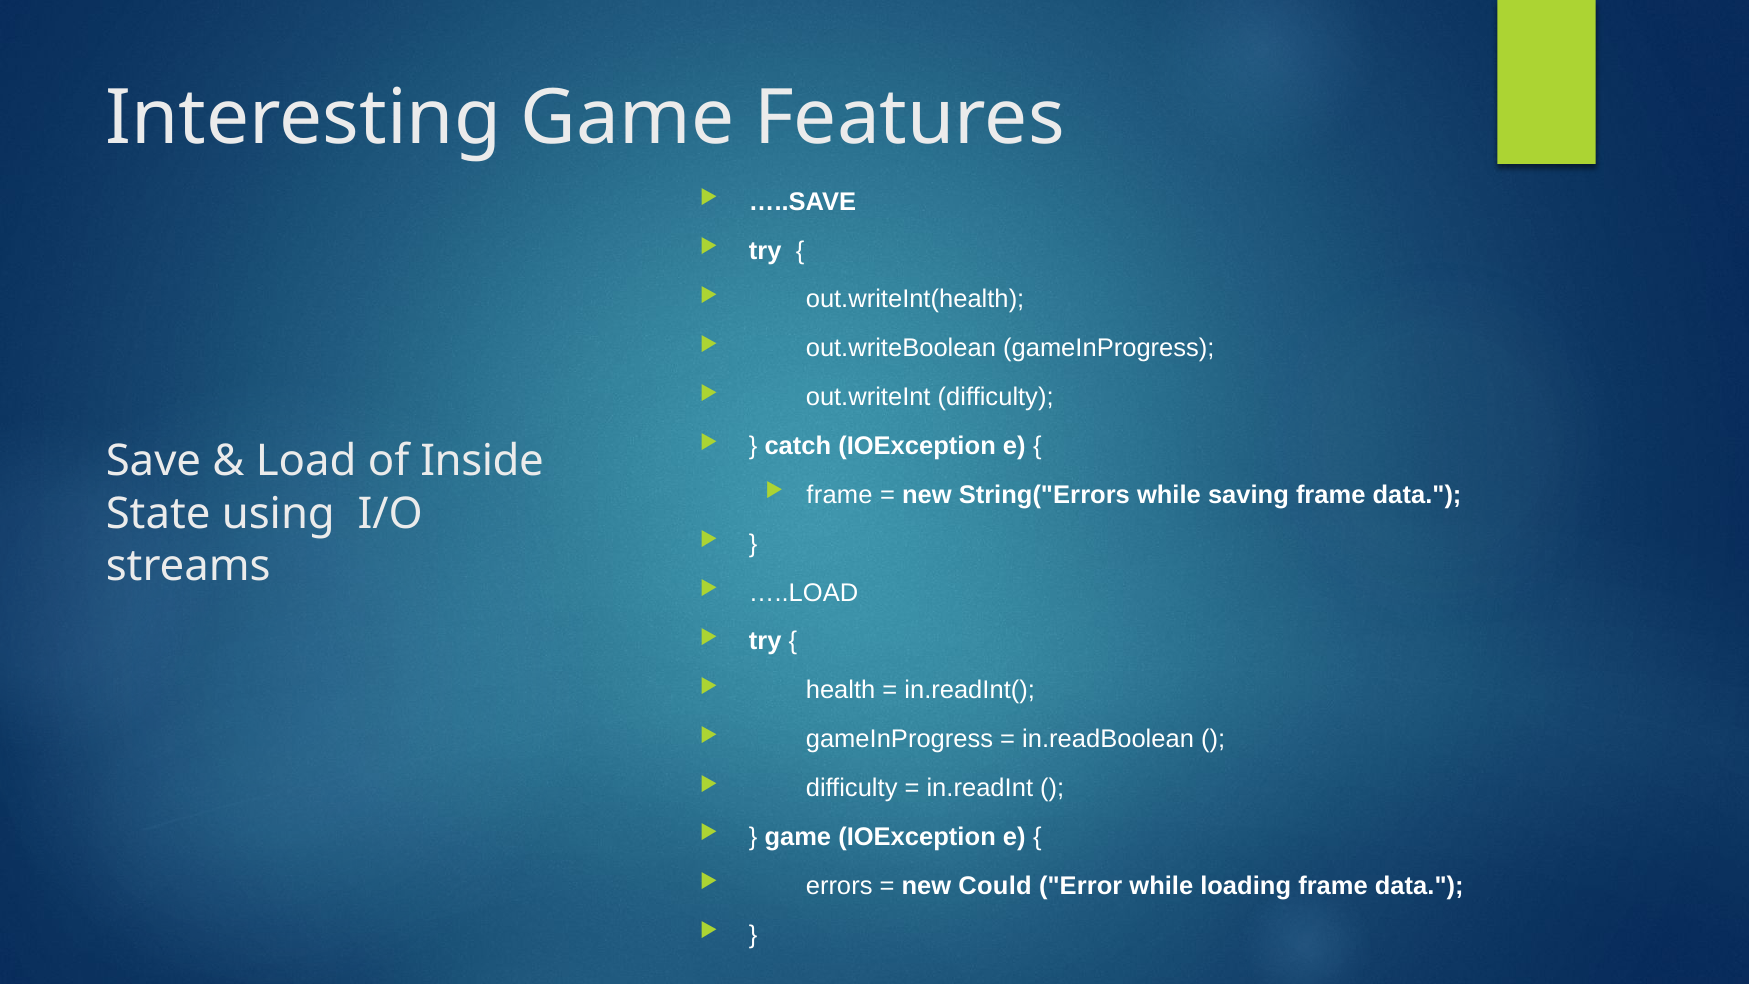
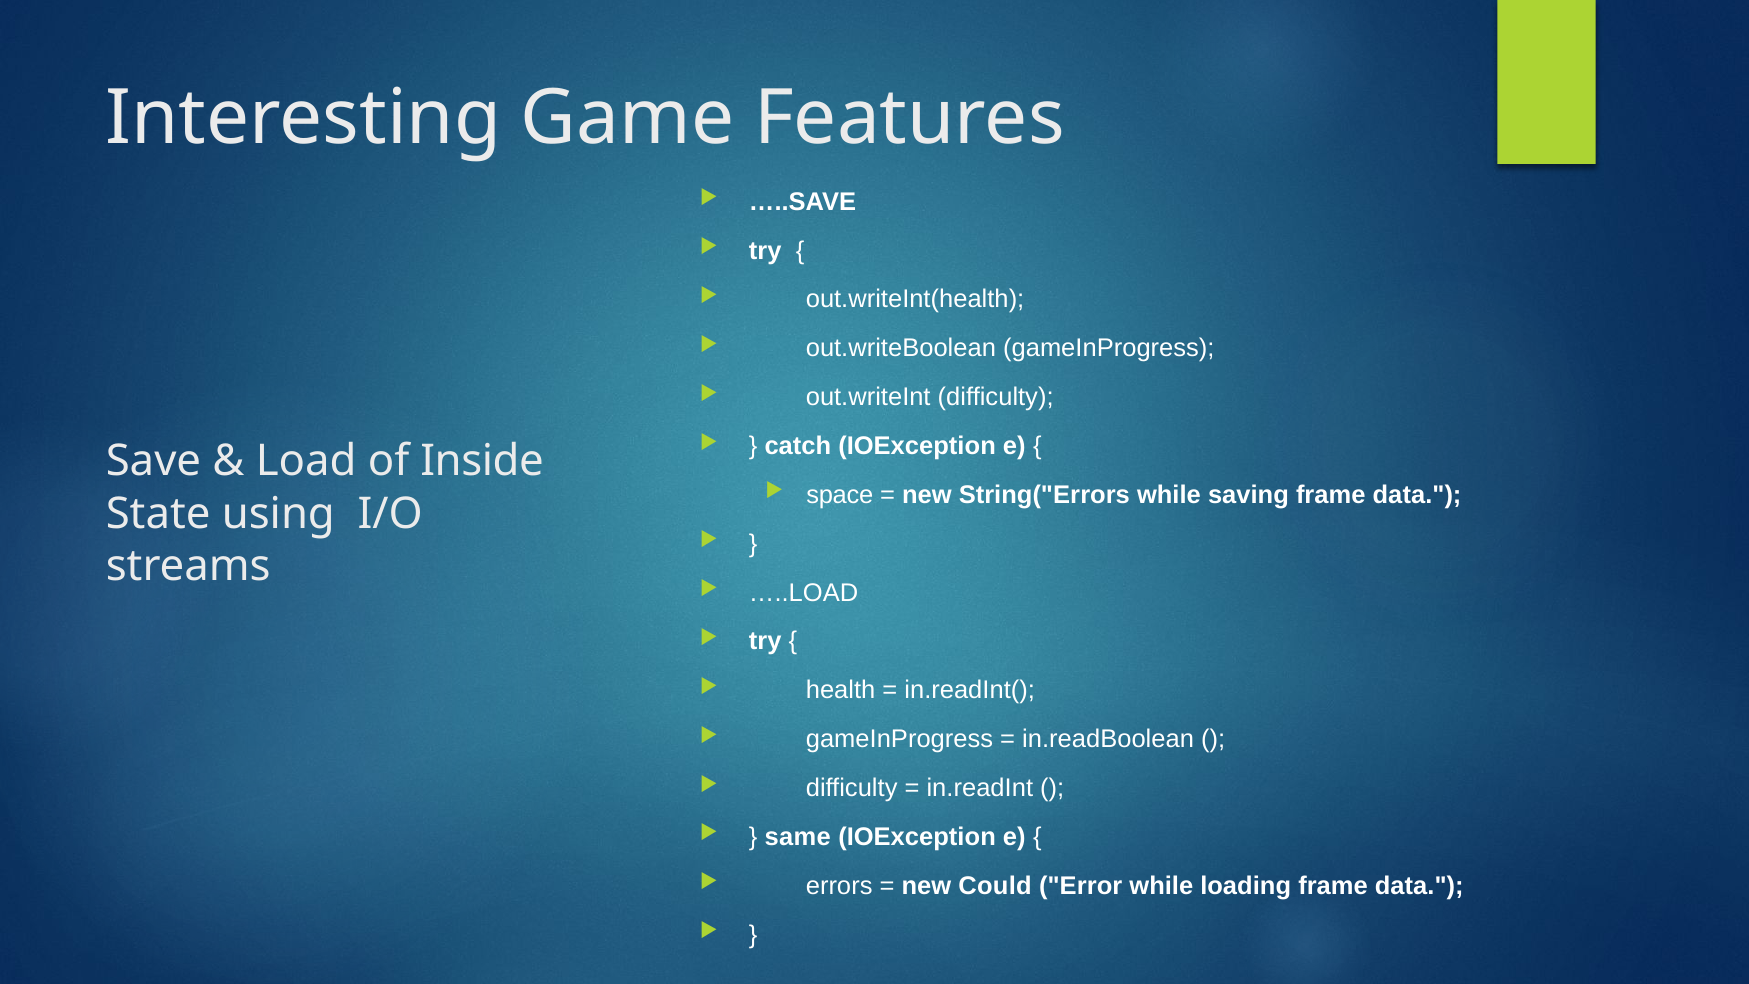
frame: frame -> space (840, 495)
game: game -> same (798, 837)
